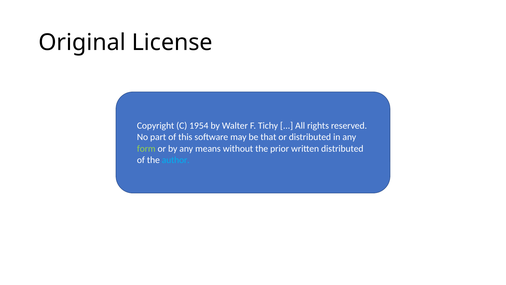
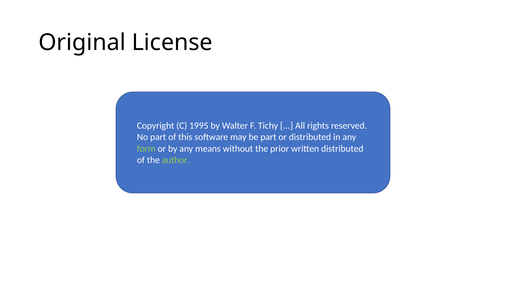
1954: 1954 -> 1995 (199, 126)
be that: that -> part (268, 137)
author colour: light blue -> light green (176, 160)
